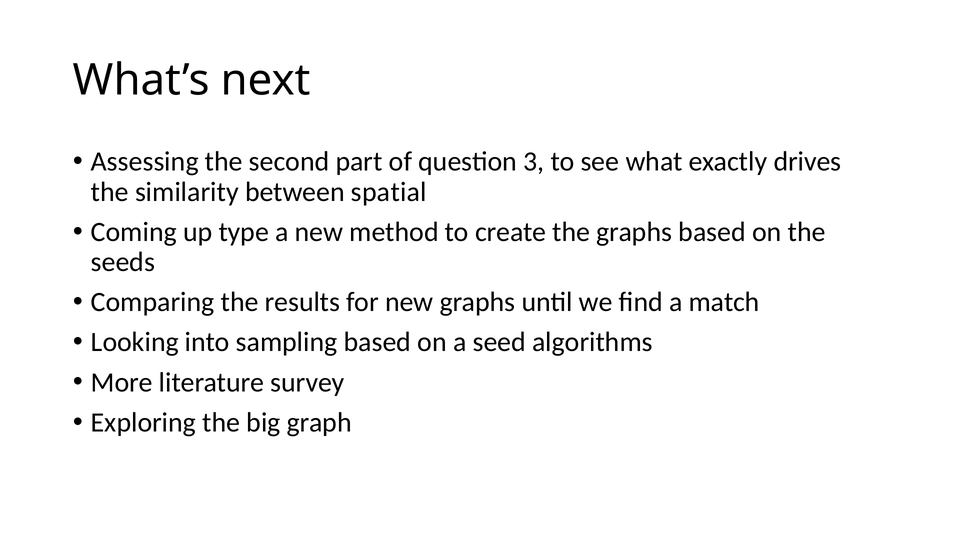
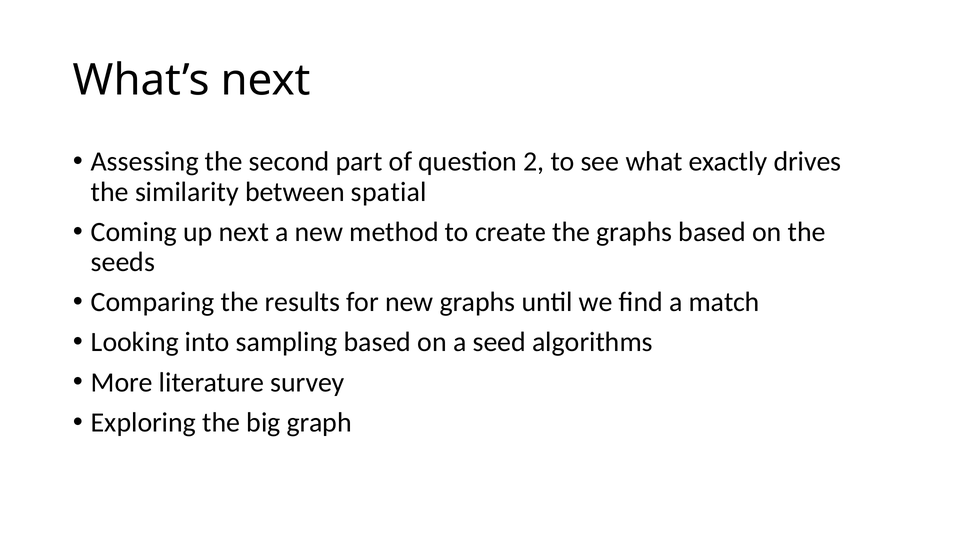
3: 3 -> 2 (534, 162)
up type: type -> next (244, 232)
